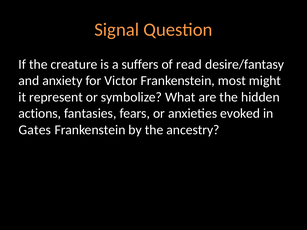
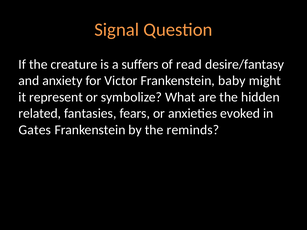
most: most -> baby (232, 81)
actions: actions -> related (40, 114)
ancestry: ancestry -> reminds (193, 130)
